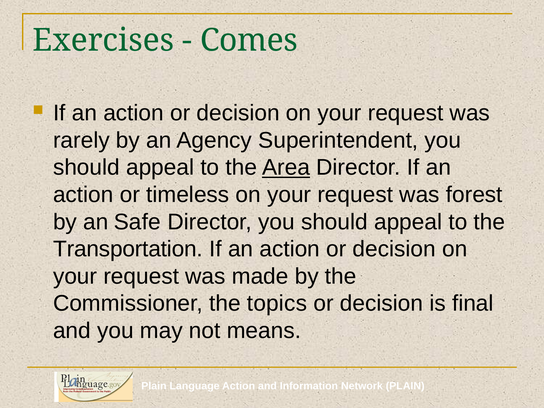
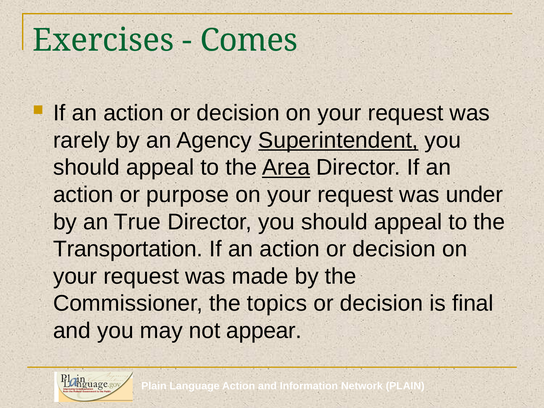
Superintendent underline: none -> present (338, 140)
timeless: timeless -> purpose (188, 195)
forest: forest -> under (474, 195)
Safe: Safe -> True (137, 222)
means: means -> appear (264, 331)
